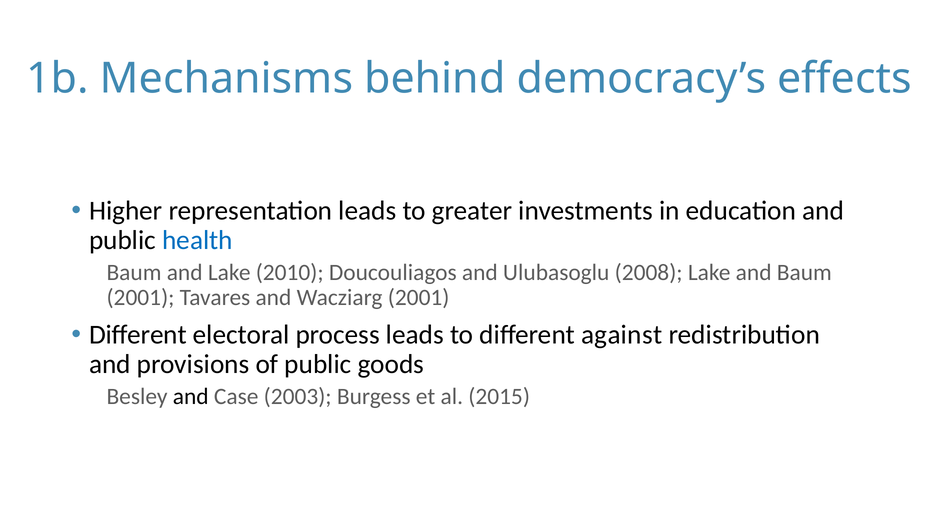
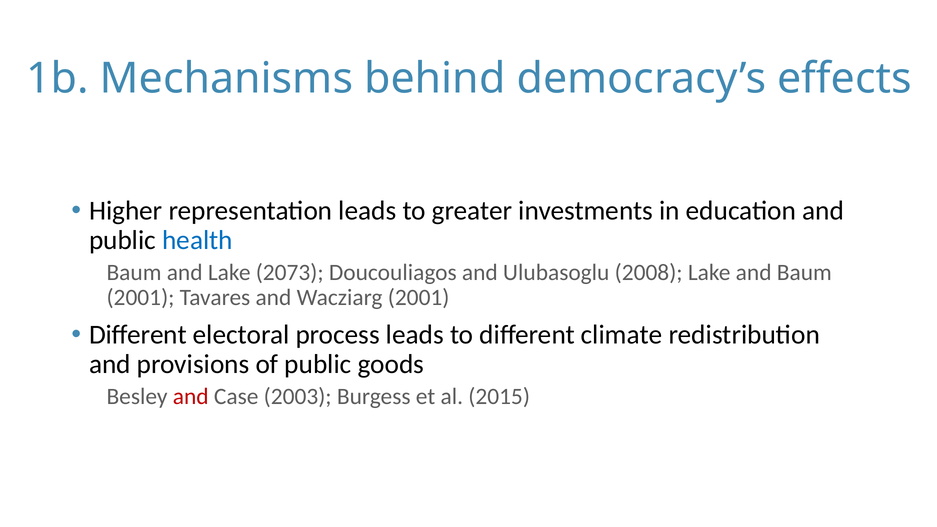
2010: 2010 -> 2073 (290, 272)
against: against -> climate (622, 335)
and colour: black -> red (191, 397)
